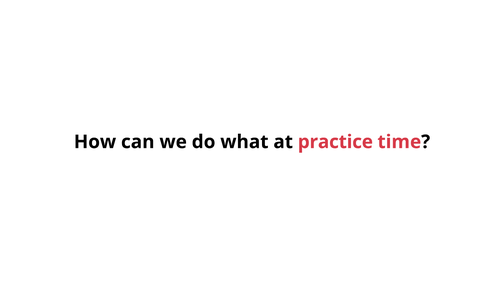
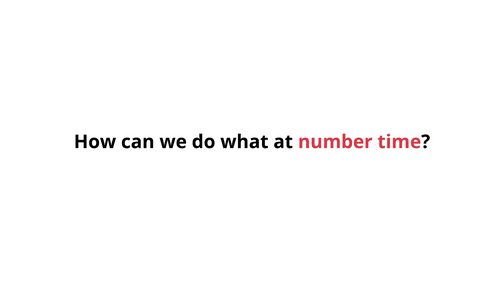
practice: practice -> number (335, 142)
